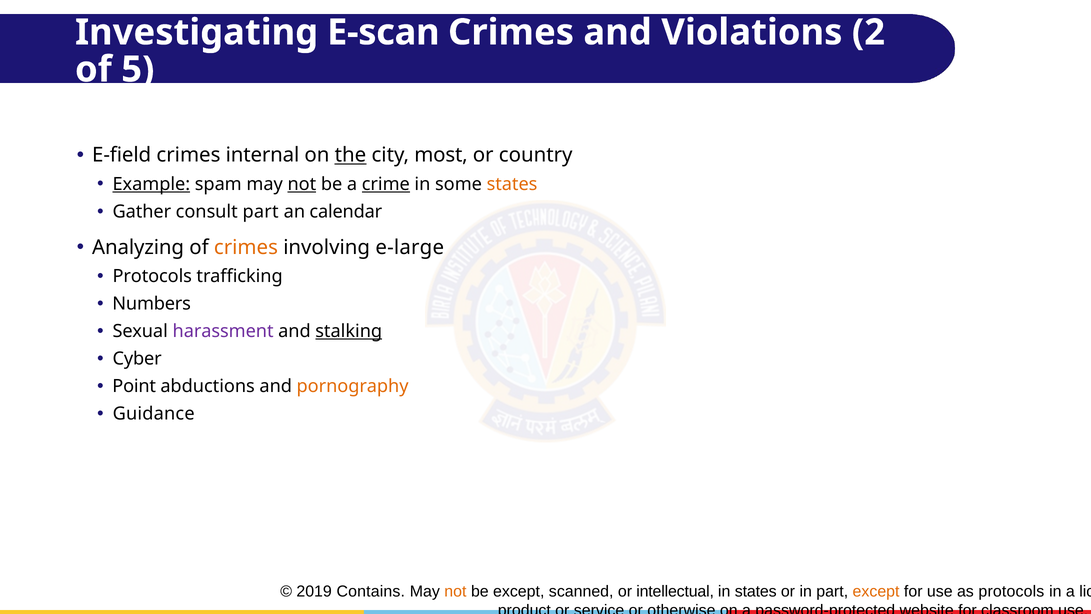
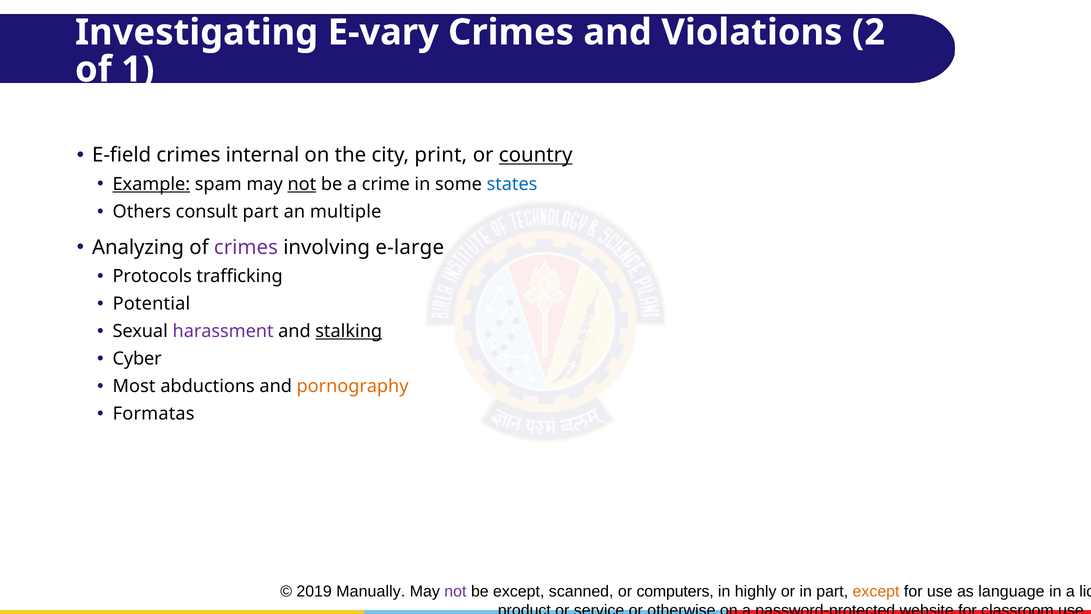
E-scan: E-scan -> E-vary (383, 32)
5: 5 -> 1 (138, 69)
the underline: present -> none (350, 155)
most: most -> print (441, 155)
country underline: none -> present (536, 155)
crime underline: present -> none (386, 184)
states colour: orange -> blue (512, 184)
Gather: Gather -> Others (142, 211)
calendar: calendar -> multiple (346, 211)
crimes colour: orange -> purple (246, 247)
Numbers: Numbers -> Potential (151, 304)
Point: Point -> Most (134, 386)
Guidance: Guidance -> Formatas (154, 414)
Contains: Contains -> Manually (371, 591)
not colour: orange -> purple (455, 591)
intellectual: intellectual -> computers (675, 591)
in states: states -> highly (756, 591)
as protocols: protocols -> language (1011, 591)
